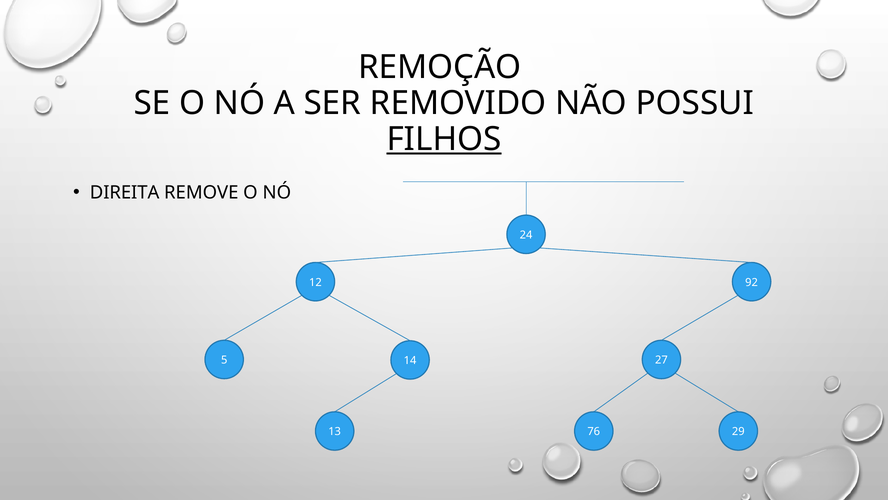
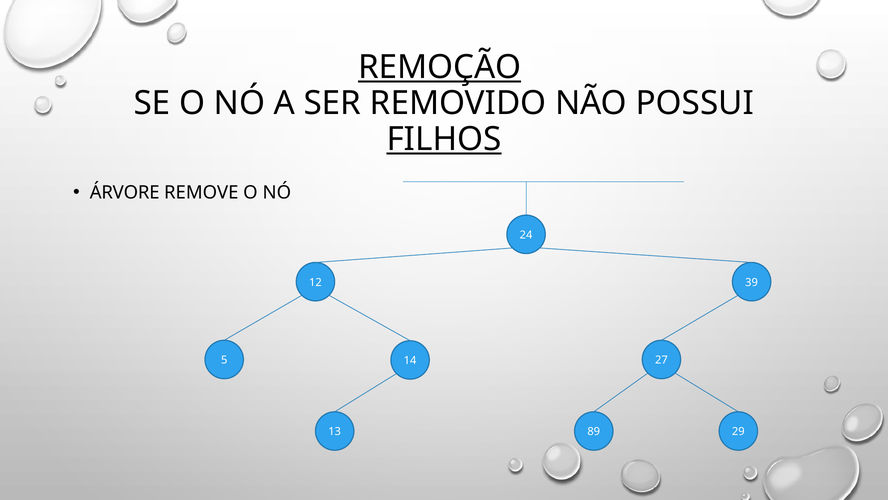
REMOÇÃO underline: none -> present (440, 67)
DIREITA: DIREITA -> ÁRVORE (125, 193)
92: 92 -> 39 (752, 282)
76: 76 -> 89 (594, 431)
